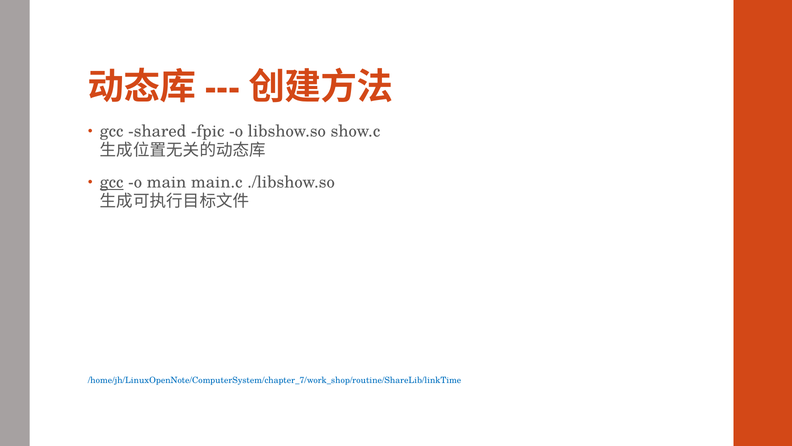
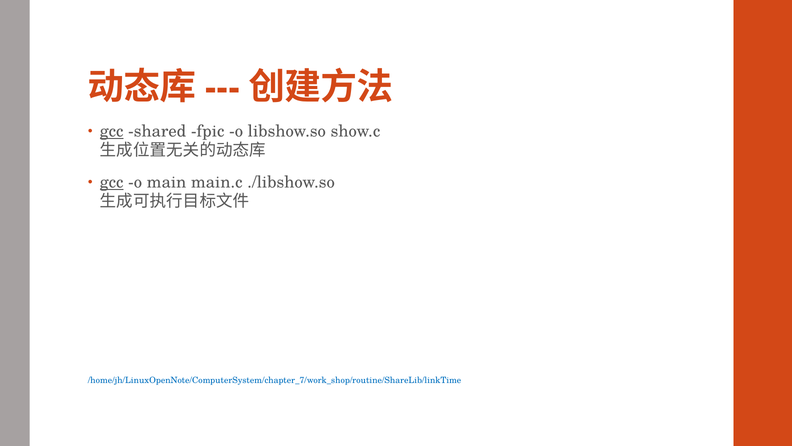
gcc underline: none -> present (112, 131)
